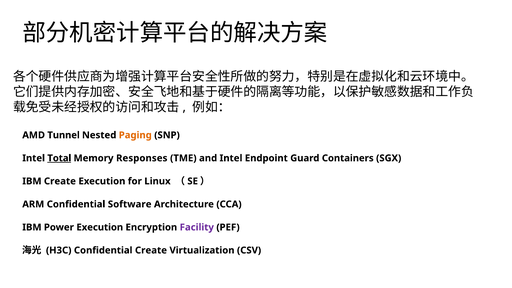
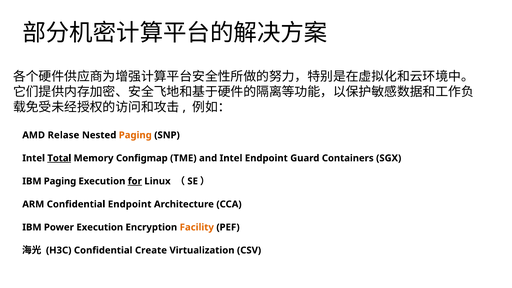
Tunnel: Tunnel -> Relase (63, 135)
Responses: Responses -> Configmap (142, 158)
IBM Create: Create -> Paging (60, 181)
for underline: none -> present (135, 181)
Confidential Software: Software -> Endpoint (130, 204)
Facility colour: purple -> orange (197, 227)
